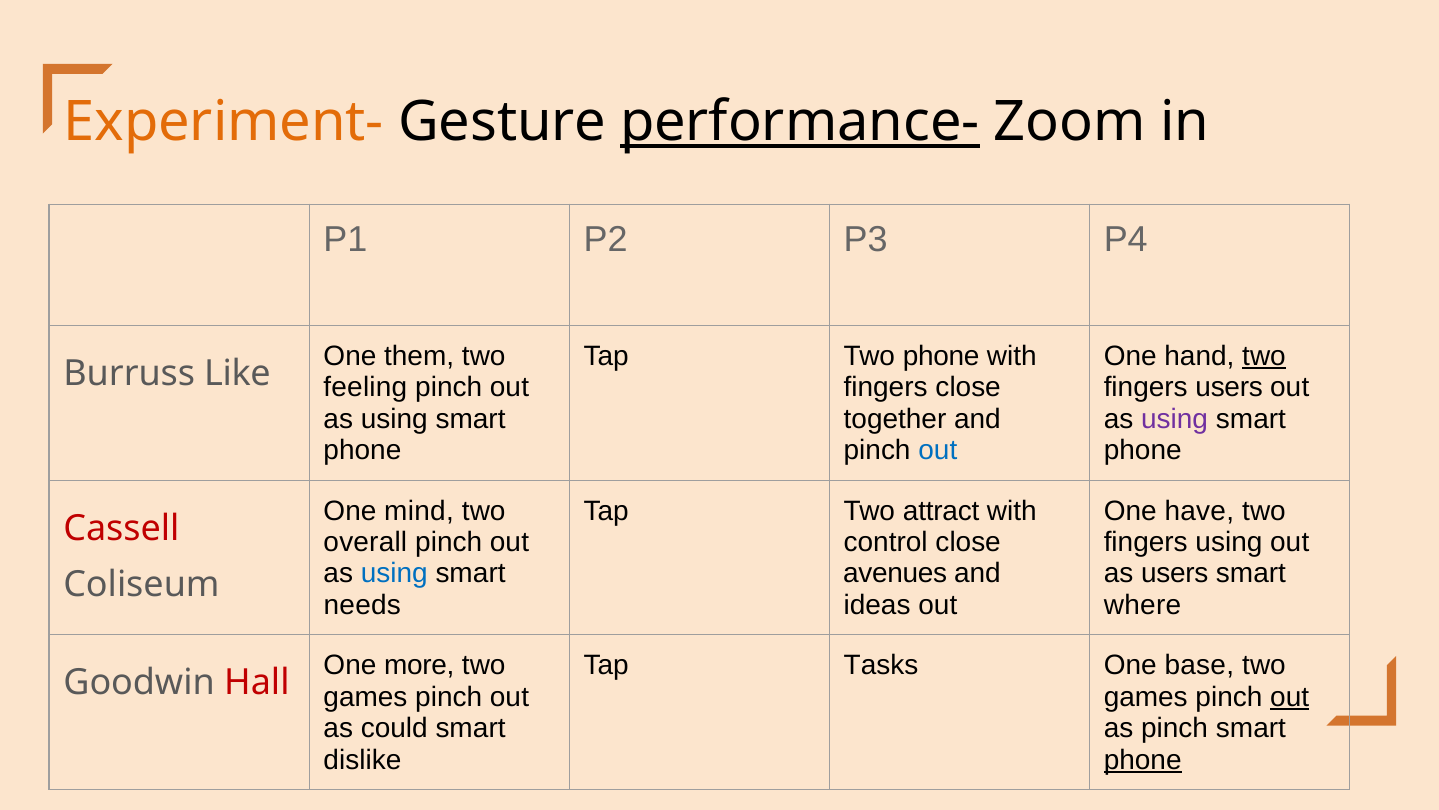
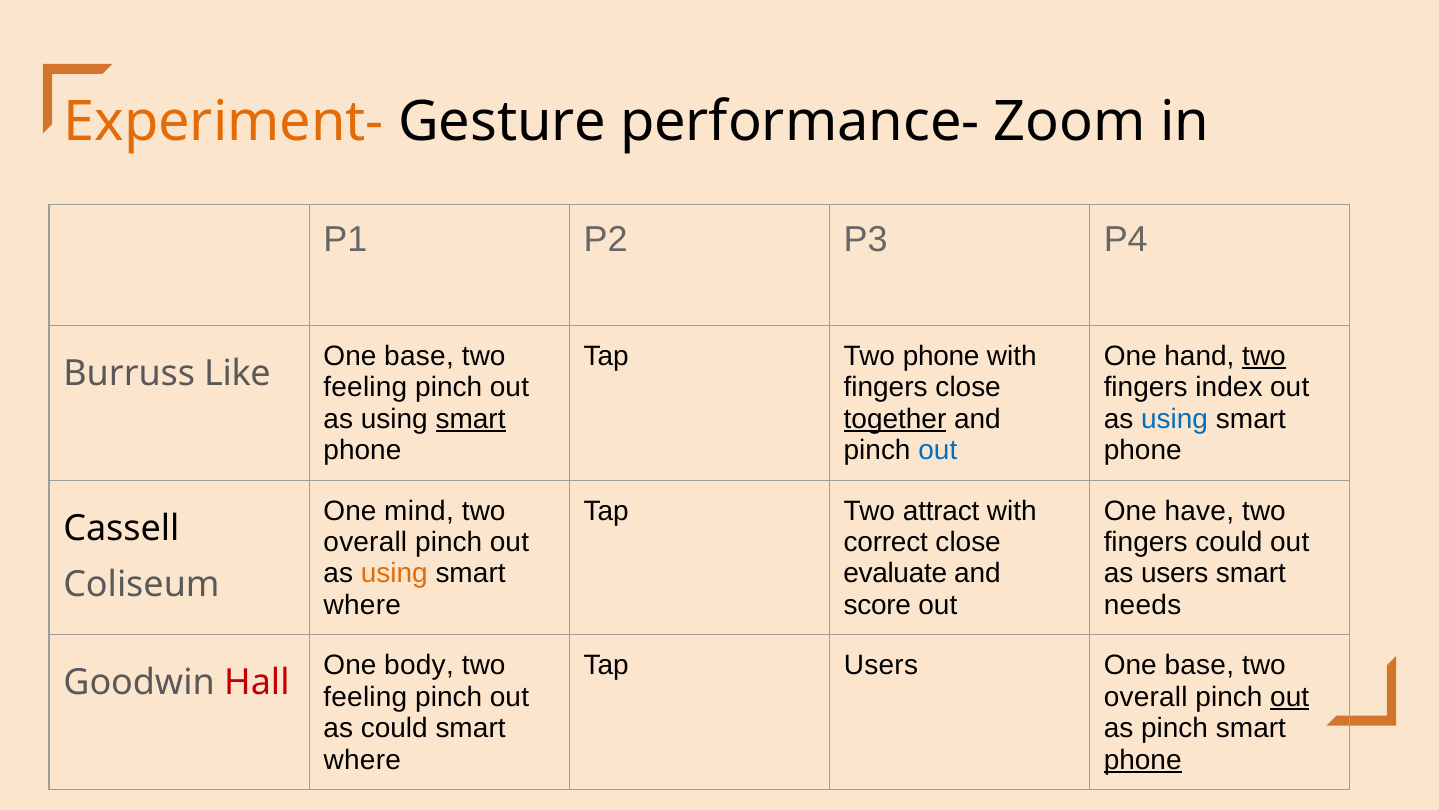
performance- underline: present -> none (800, 122)
them: them -> base (419, 356)
fingers users: users -> index (1229, 387)
smart underline: none -> present (471, 419)
together underline: none -> present (895, 419)
using colour: purple -> blue (1175, 419)
Cassell colour: red -> black (121, 528)
control: control -> correct (886, 542)
fingers using: using -> could (1229, 542)
using colour: blue -> orange (394, 573)
avenues: avenues -> evaluate (895, 573)
needs: needs -> where (362, 605)
ideas: ideas -> score (877, 605)
where: where -> needs (1143, 605)
more: more -> body (419, 665)
Tap Tasks: Tasks -> Users (881, 665)
games: games -> feeling (365, 696)
games: games -> overall (1146, 696)
dislike: dislike -> where (362, 759)
